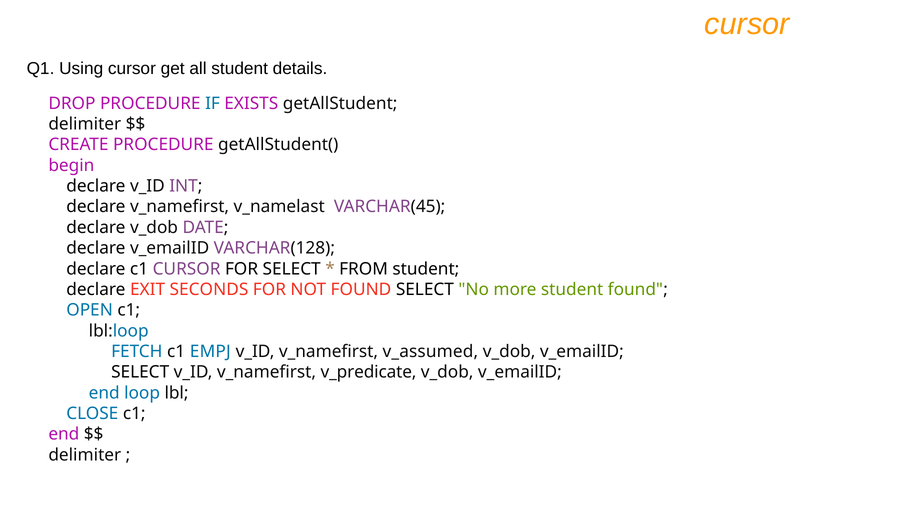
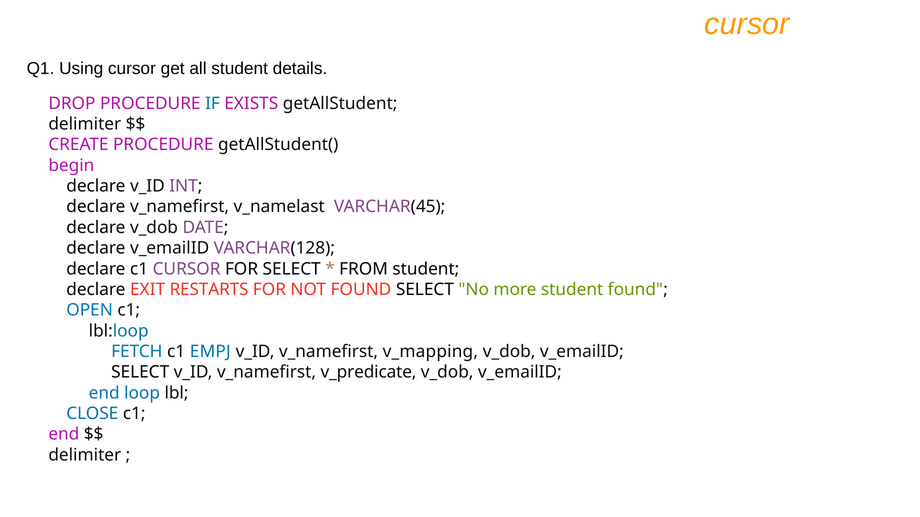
SECONDS: SECONDS -> RESTARTS (209, 290)
v_assumed: v_assumed -> v_mapping (430, 352)
